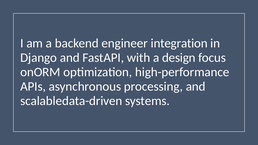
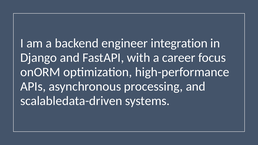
design: design -> career (179, 58)
